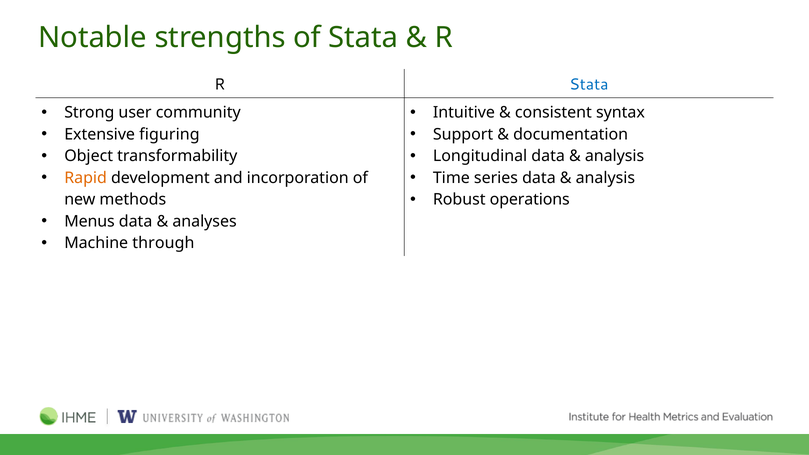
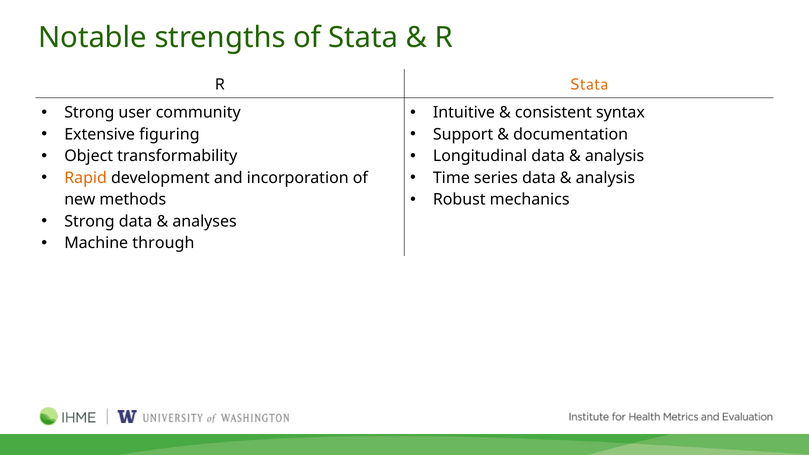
Stata colour: blue -> orange (589, 84)
operations: operations -> mechanics (530, 200)
Menus: Menus -> Strong (89, 221)
